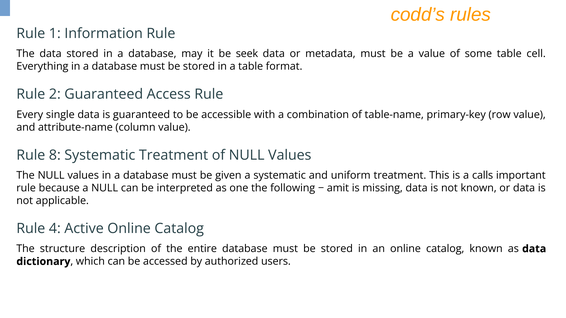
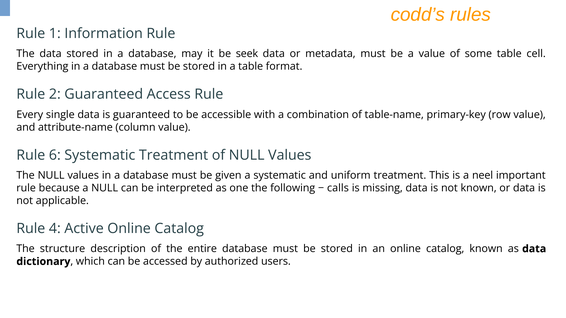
8: 8 -> 6 (55, 155)
calls: calls -> neel (483, 175)
amit: amit -> calls (338, 188)
